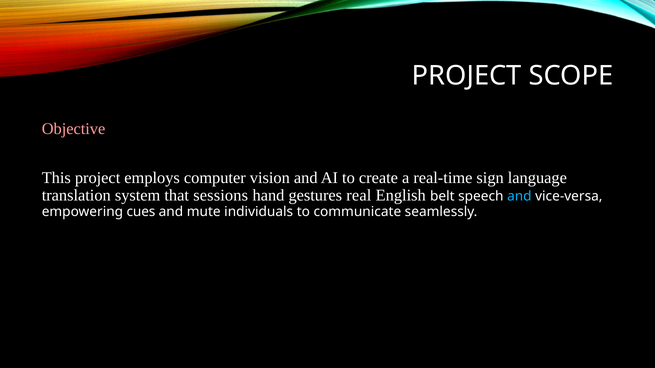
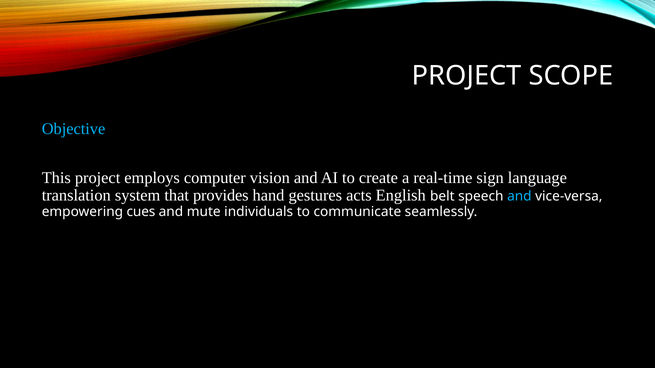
Objective colour: pink -> light blue (74, 129)
sessions: sessions -> provides (221, 196)
real: real -> acts (359, 196)
